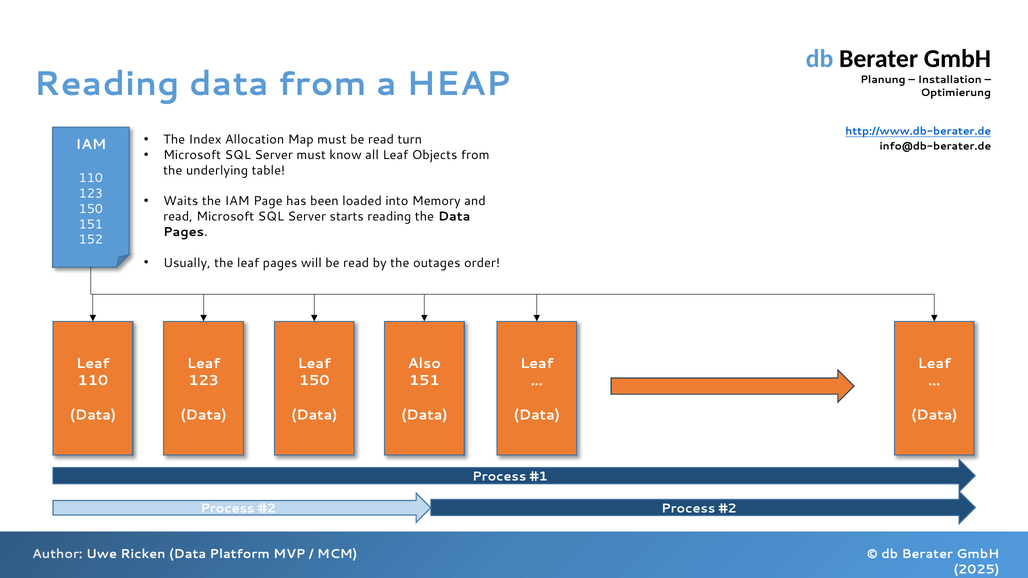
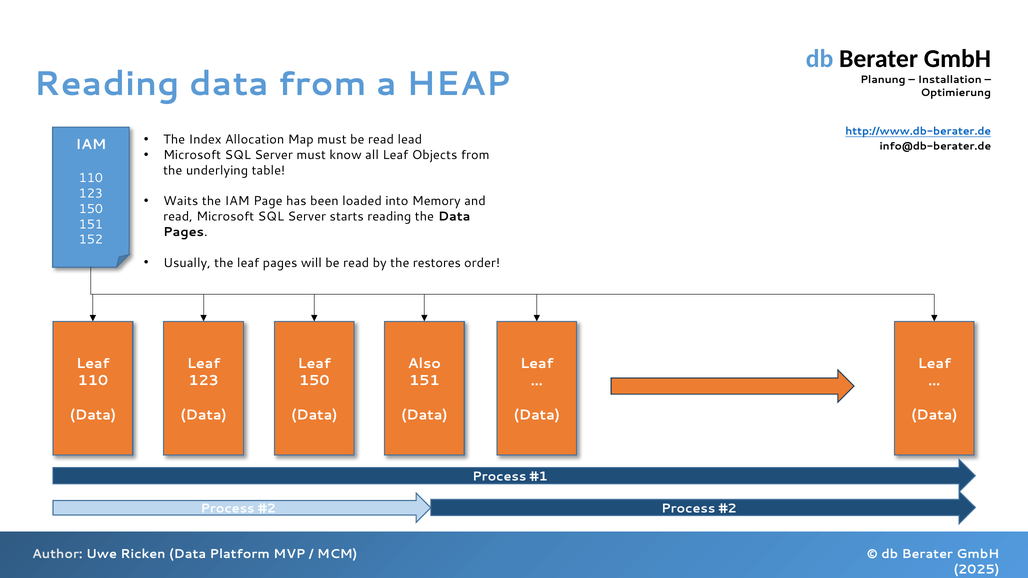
turn: turn -> lead (410, 140)
outages: outages -> restores (437, 263)
